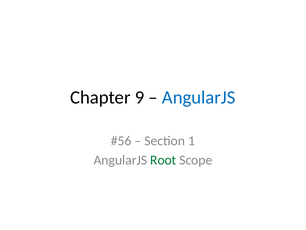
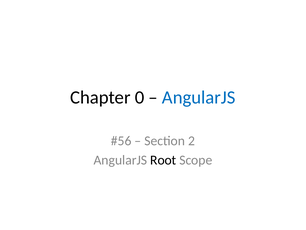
9: 9 -> 0 (140, 97)
1: 1 -> 2 (192, 141)
Root colour: green -> black (163, 160)
